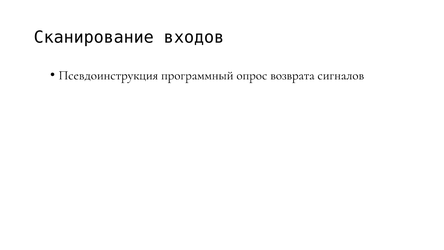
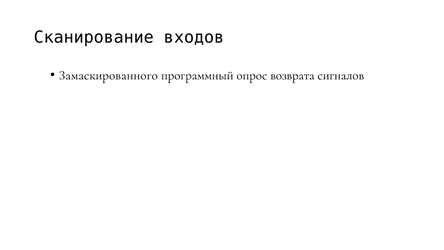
Псевдоинструкция: Псевдоинструкция -> Замаскированного (108, 75)
